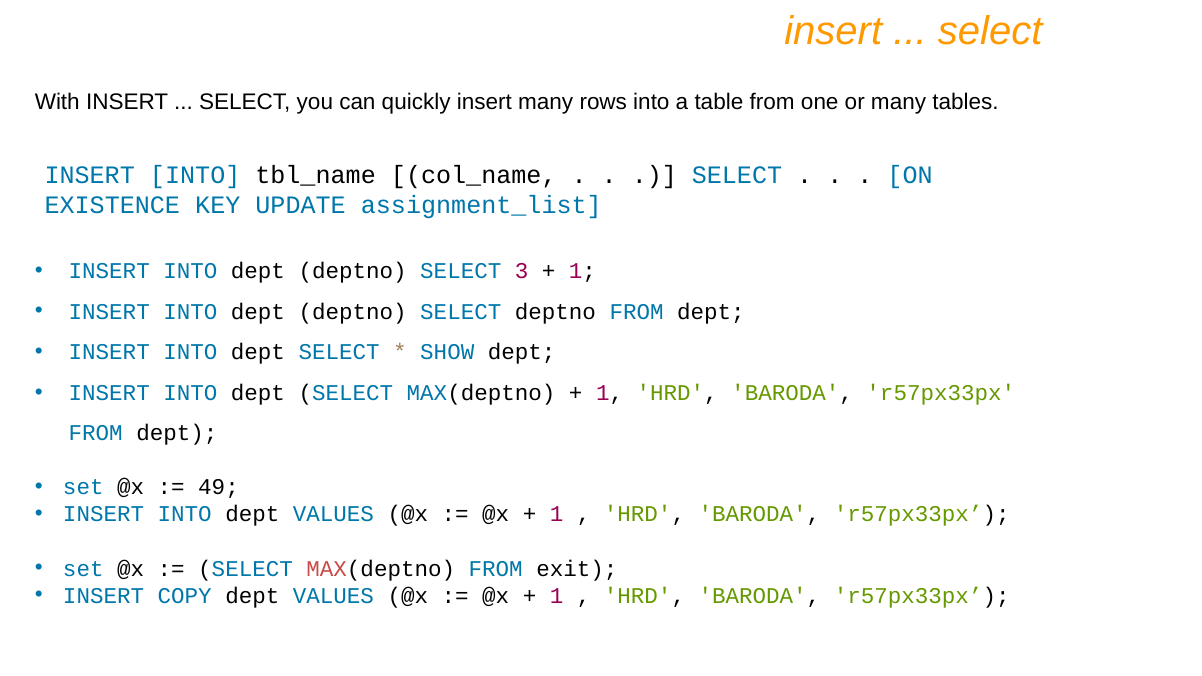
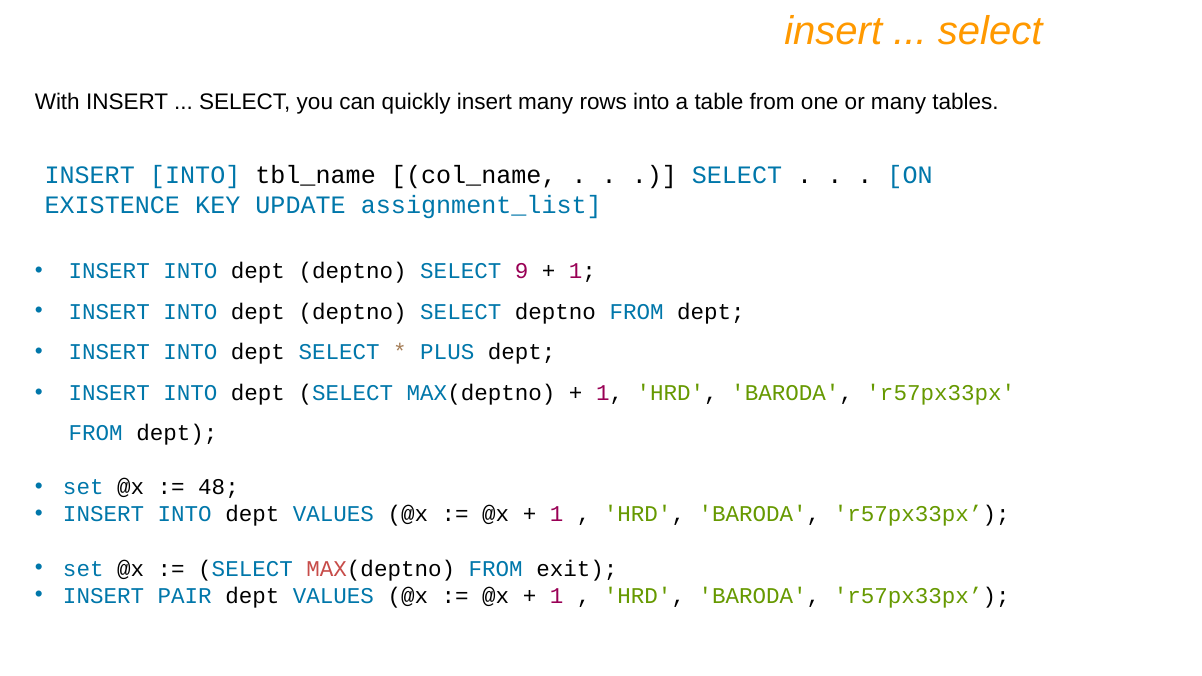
3: 3 -> 9 (522, 271)
SHOW: SHOW -> PLUS (447, 352)
49: 49 -> 48 (219, 488)
COPY: COPY -> PAIR (185, 596)
